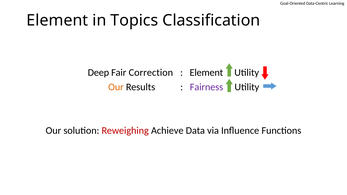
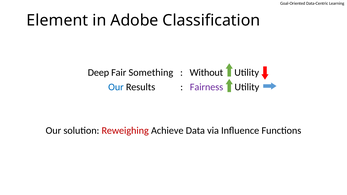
Topics: Topics -> Adobe (134, 21)
Correction: Correction -> Something (151, 73)
Element: Element -> Without (206, 73)
Our colour: orange -> blue (116, 87)
